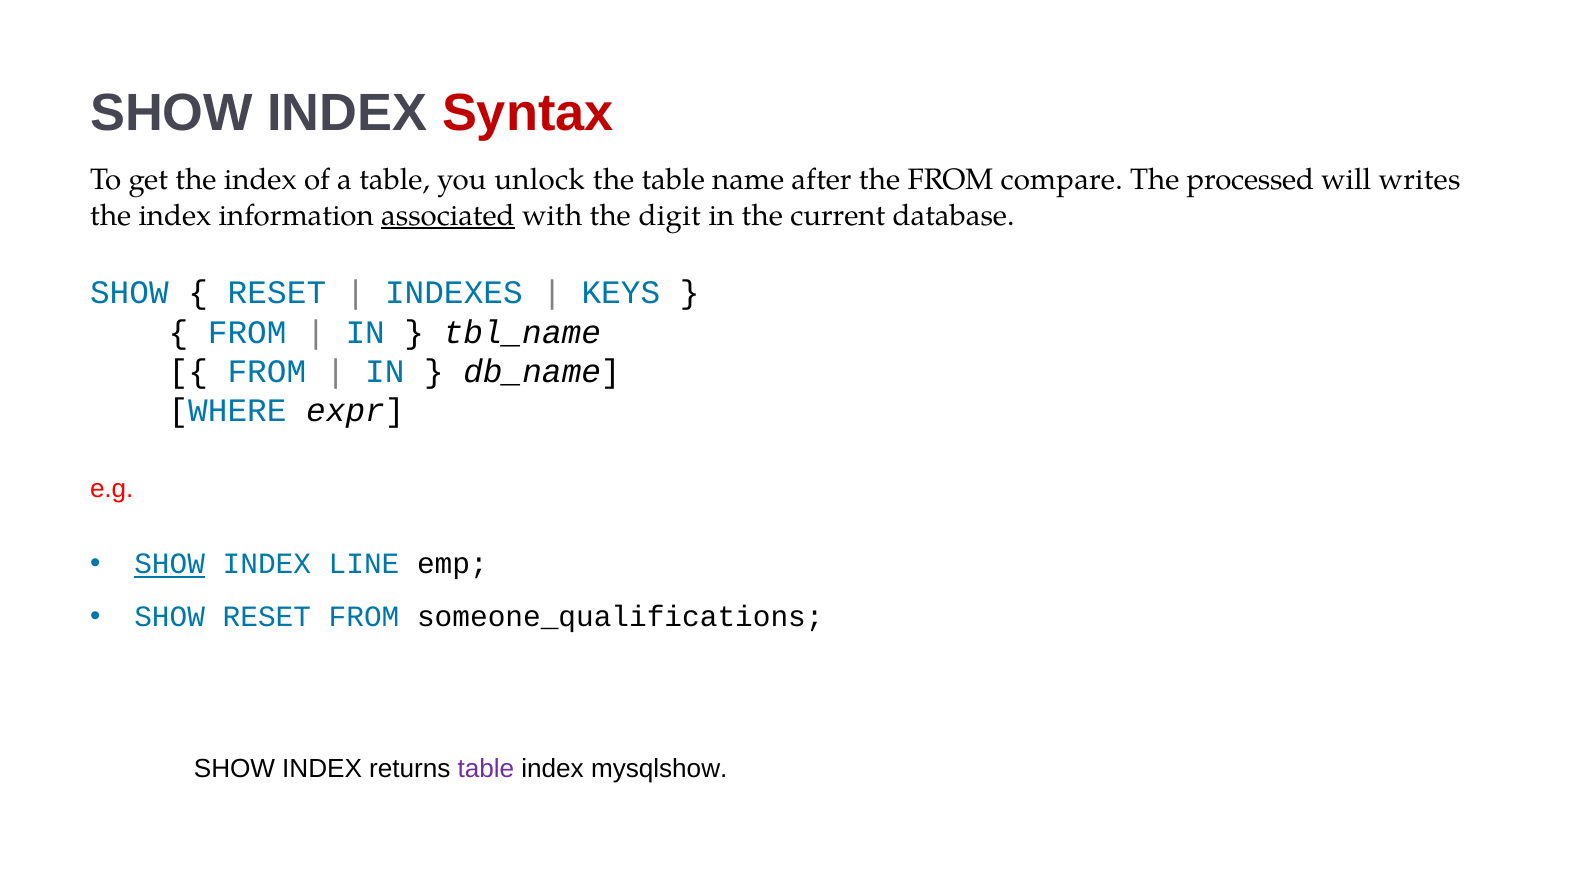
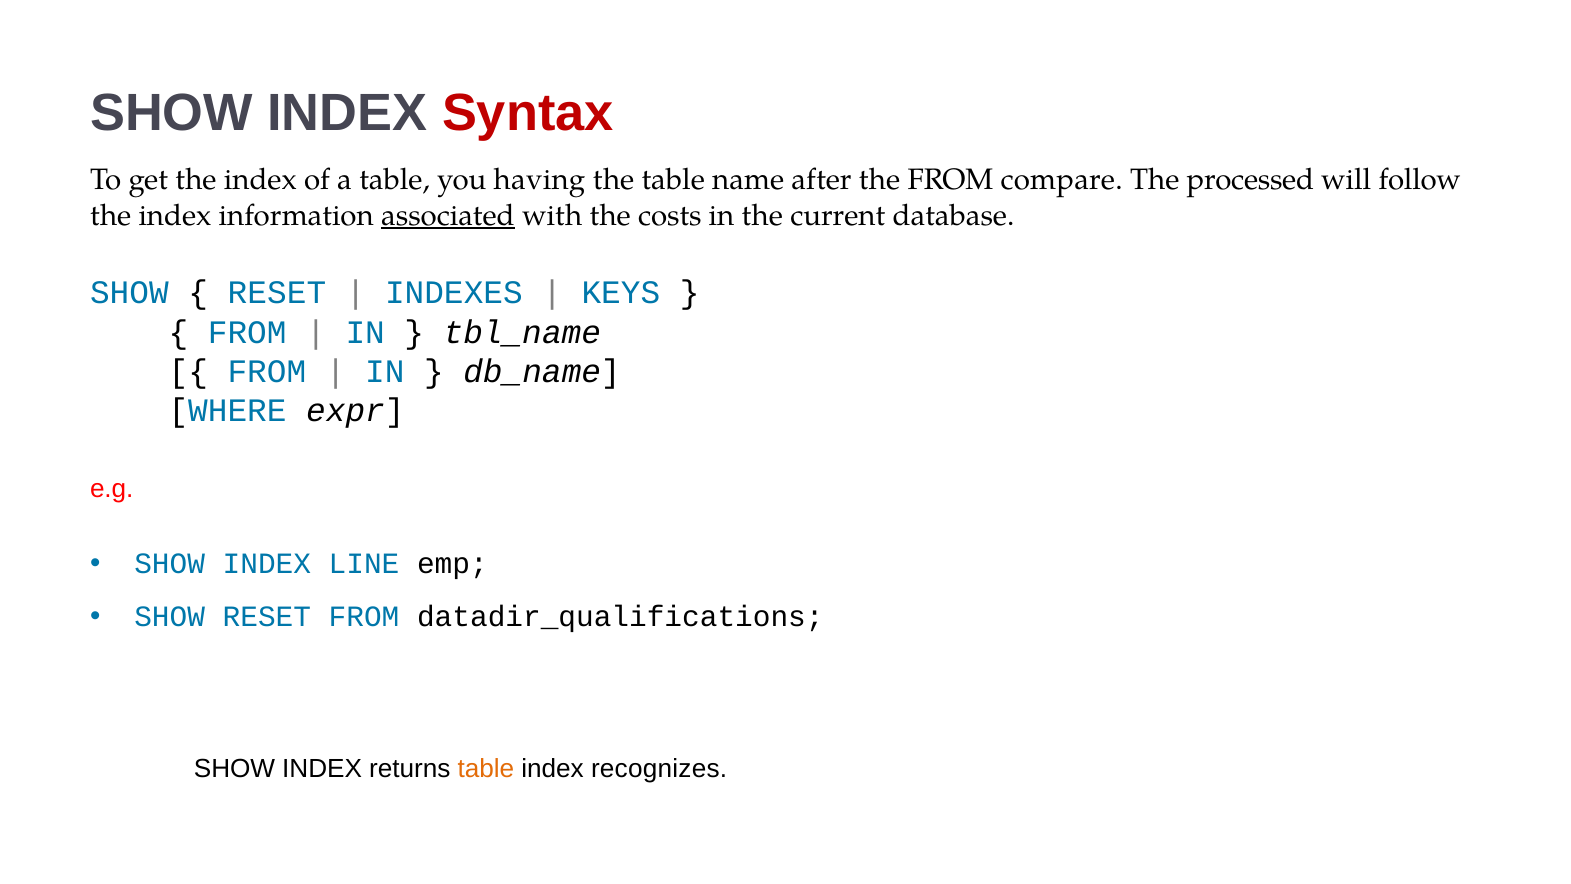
unlock: unlock -> having (540, 180)
writes: writes -> follow (1420, 180)
digit: digit -> costs (670, 215)
SHOW underline: present -> none (170, 564)
someone_qualifications: someone_qualifications -> datadir_qualifications (620, 617)
table colour: purple -> orange (486, 768)
mysqlshow: mysqlshow -> recognizes (659, 768)
